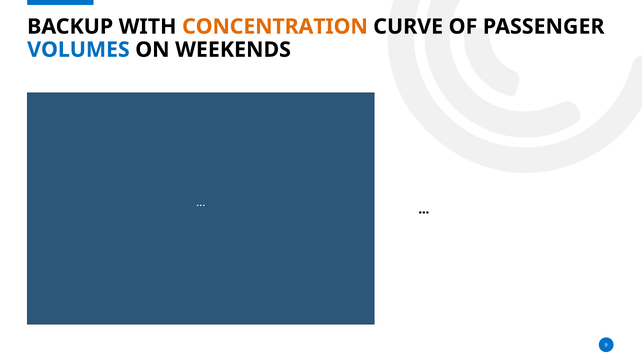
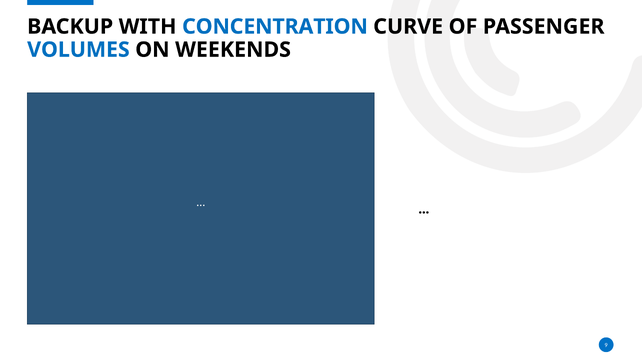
CONCENTRATION colour: orange -> blue (275, 27)
